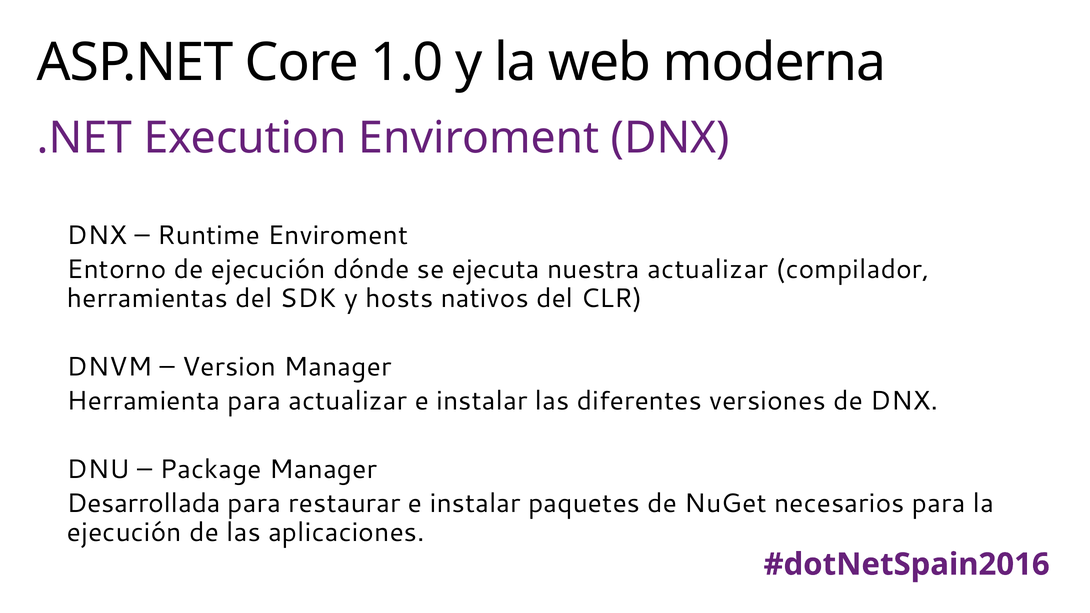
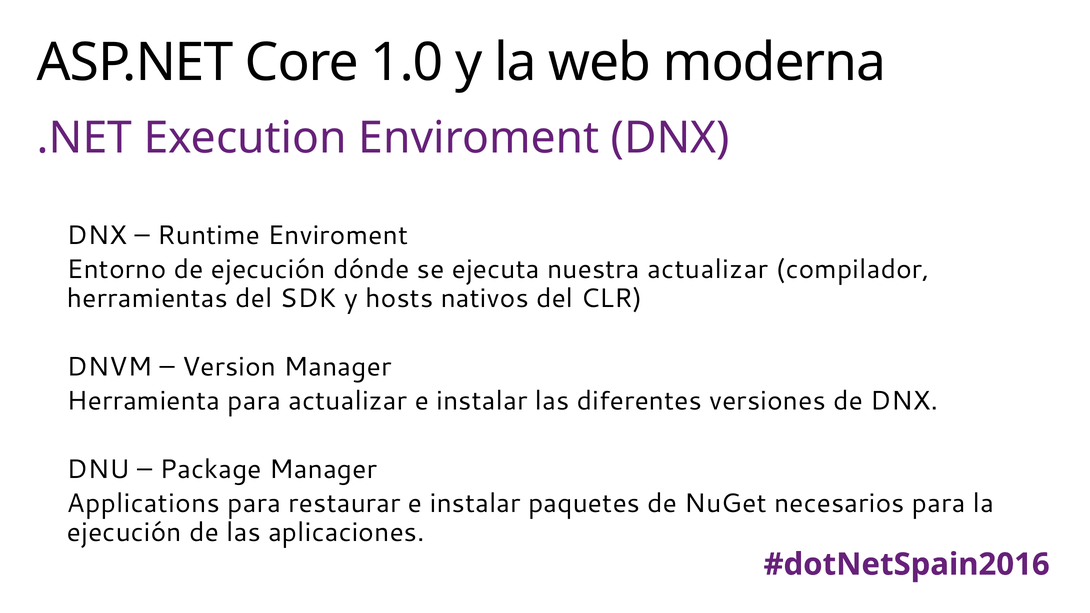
Desarrollada: Desarrollada -> Applications (143, 504)
